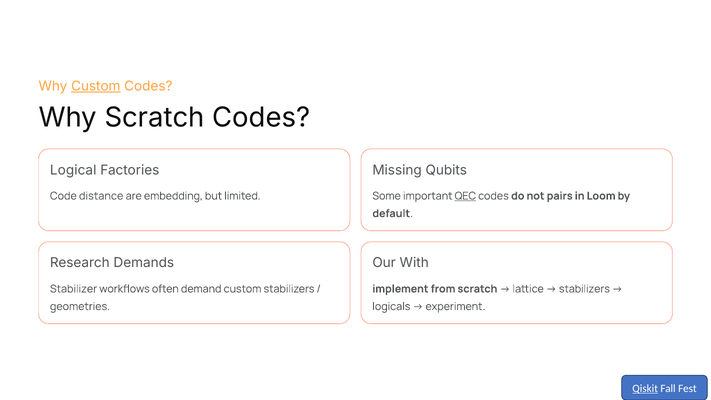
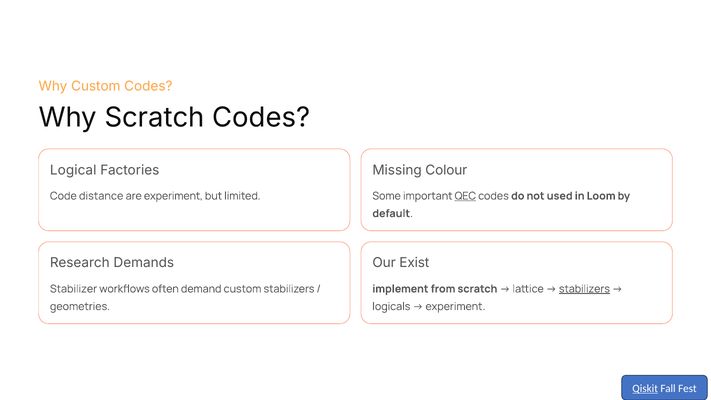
Custom underline: present -> none (96, 86)
Qubits: Qubits -> Colour (446, 170)
are embedding: embedding -> experiment (173, 196)
pairs: pairs -> used (560, 196)
With: With -> Exist (414, 263)
stabilizers underline: none -> present (584, 289)
